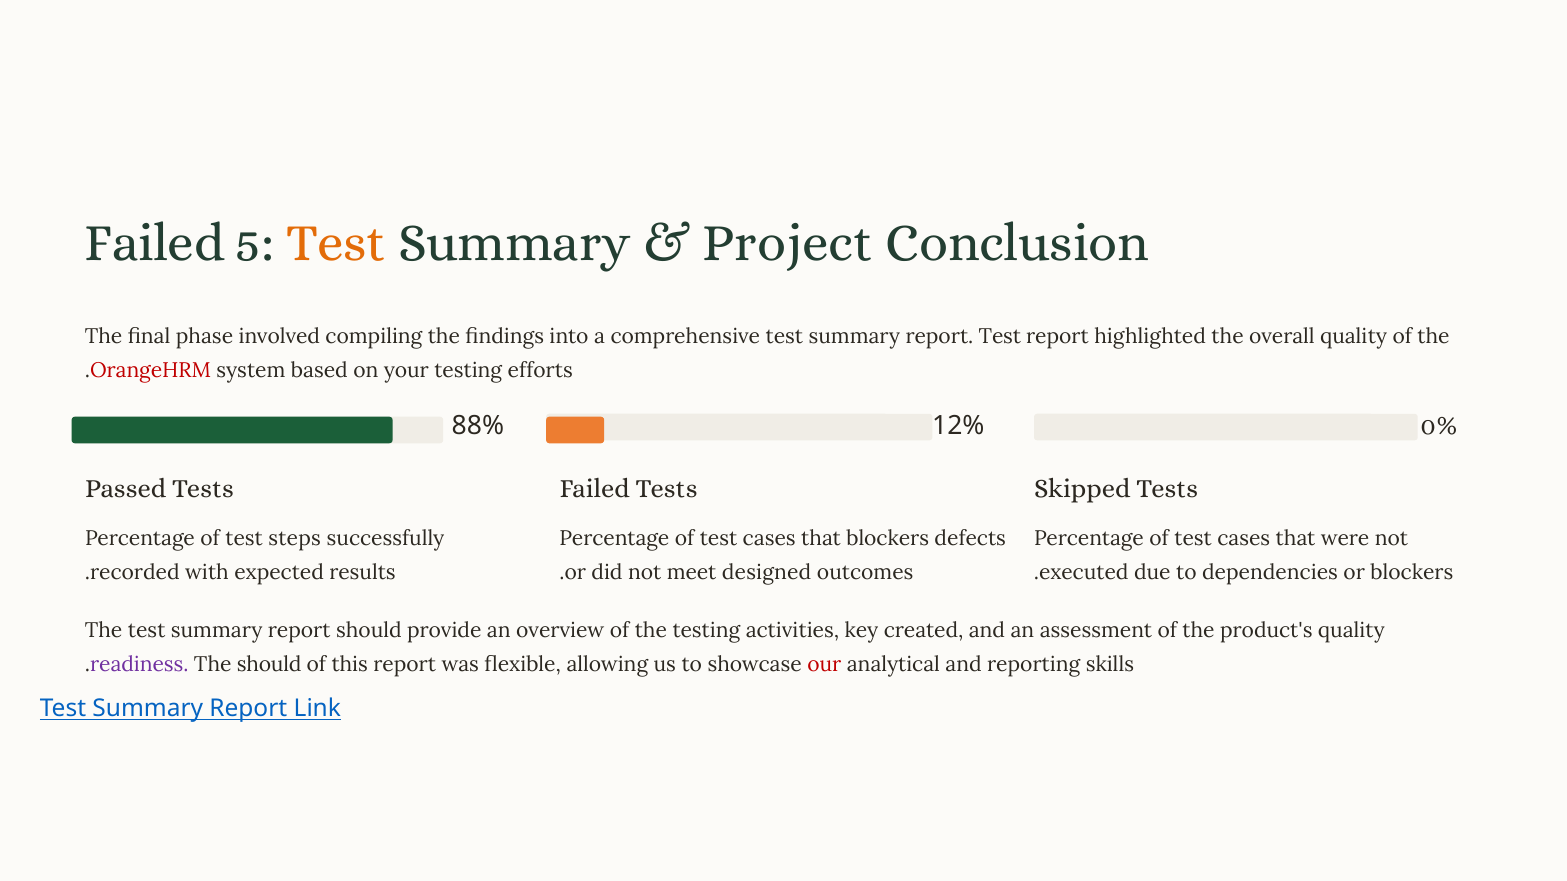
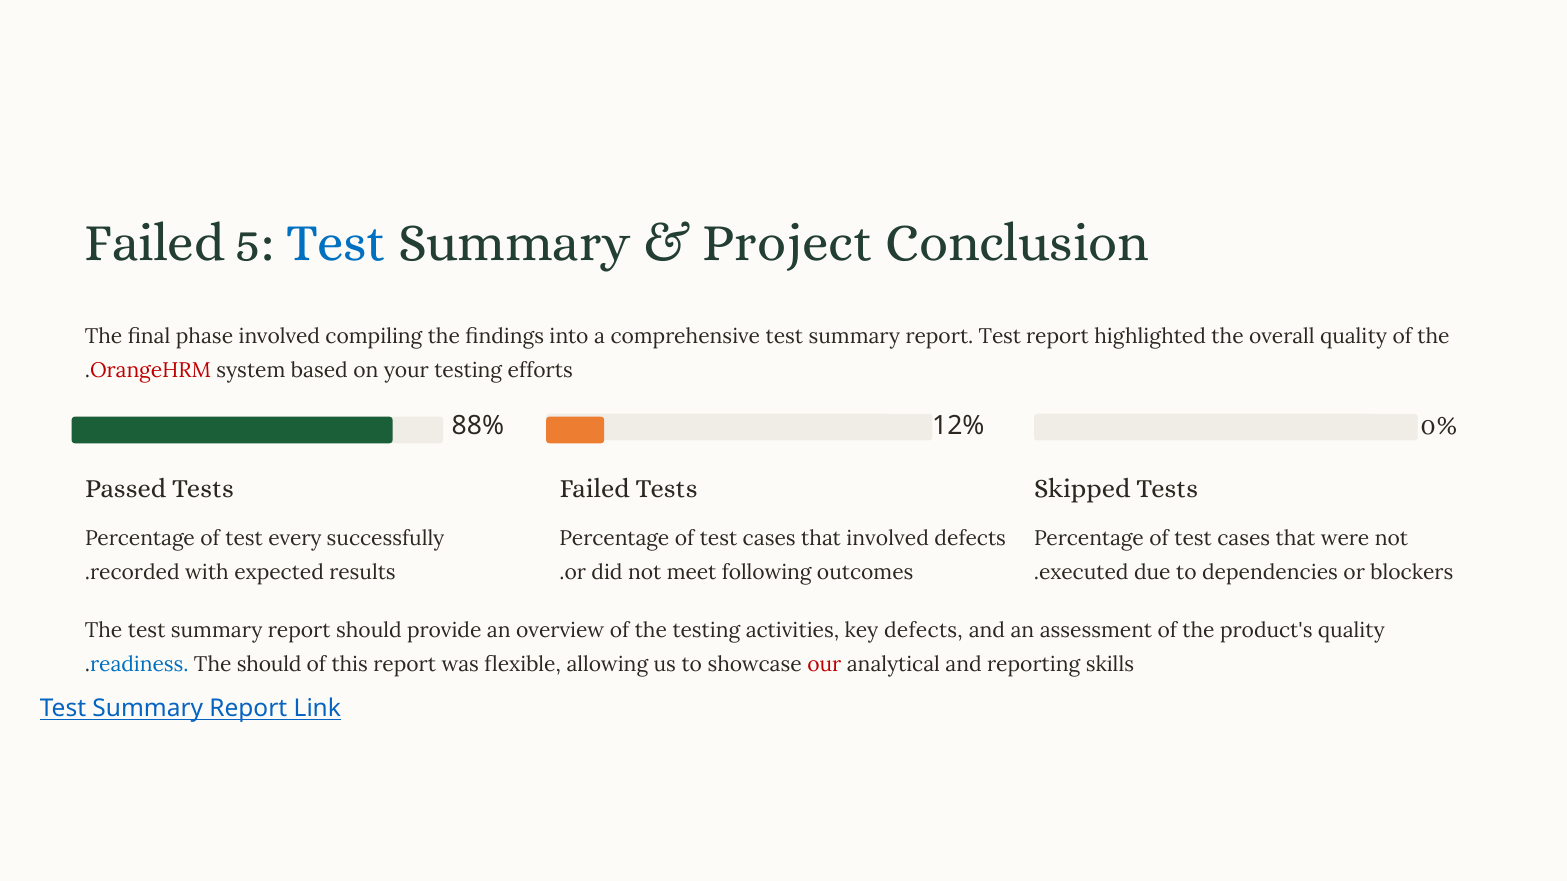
Test colour: orange -> blue (337, 243)
steps: steps -> every (295, 539)
that blockers: blockers -> involved (888, 539)
designed: designed -> following (767, 573)
key created: created -> defects (923, 631)
readiness colour: purple -> blue (139, 665)
